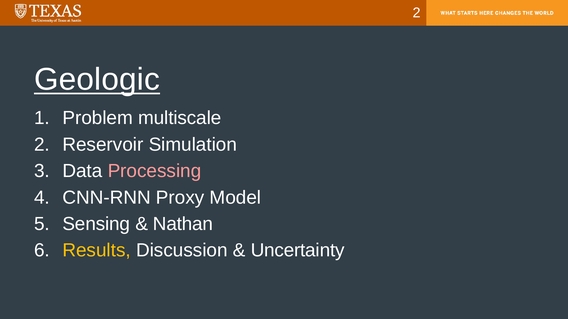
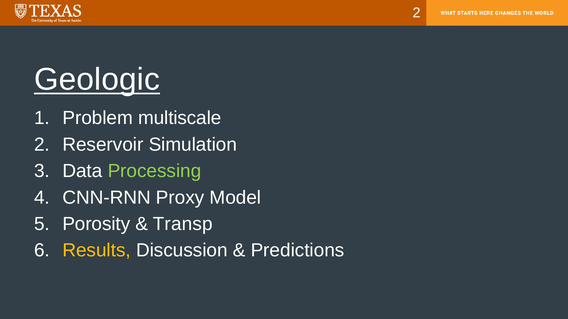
Processing colour: pink -> light green (155, 171)
Sensing: Sensing -> Porosity (96, 224)
Nathan: Nathan -> Transp (183, 224)
Uncertainty: Uncertainty -> Predictions (298, 251)
